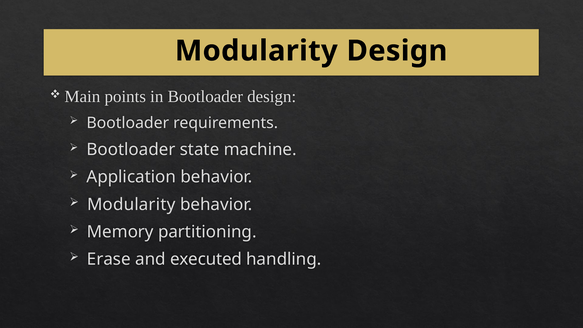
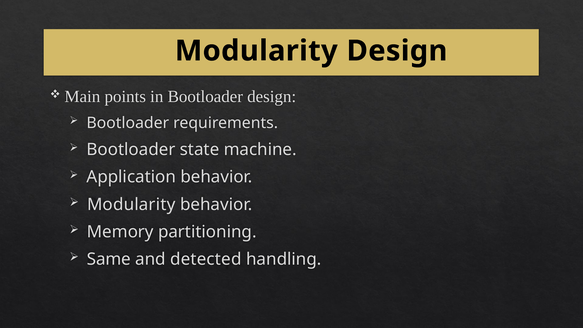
Erase: Erase -> Same (109, 259)
executed: executed -> detected (206, 259)
